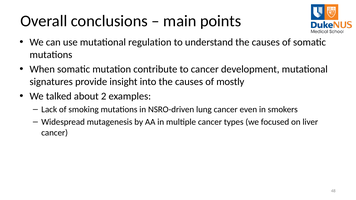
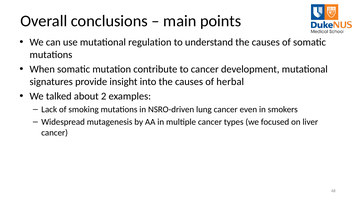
mostly: mostly -> herbal (230, 82)
